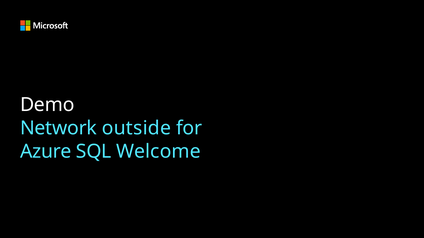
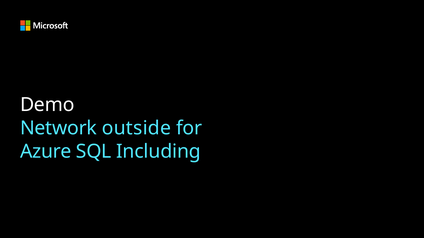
Welcome: Welcome -> Including (158, 152)
